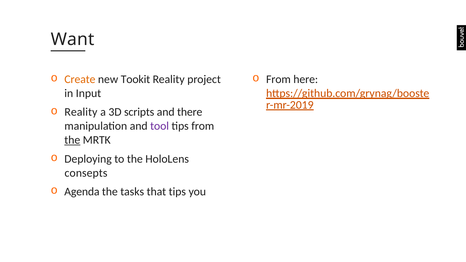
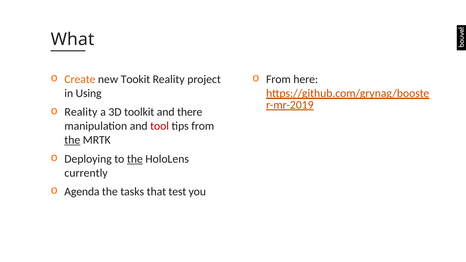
Want: Want -> What (73, 39)
Input: Input -> Using (89, 93)
scripts: scripts -> toolkit (139, 112)
tool colour: purple -> red (160, 126)
the underline: none -> present (135, 159)
consepts: consepts -> currently (86, 173)
that tips: tips -> test (177, 192)
